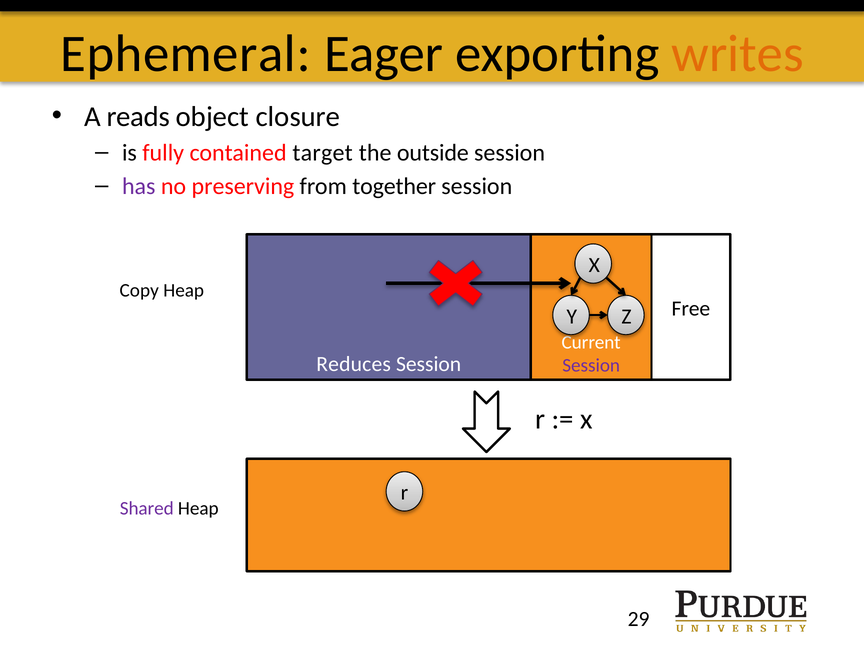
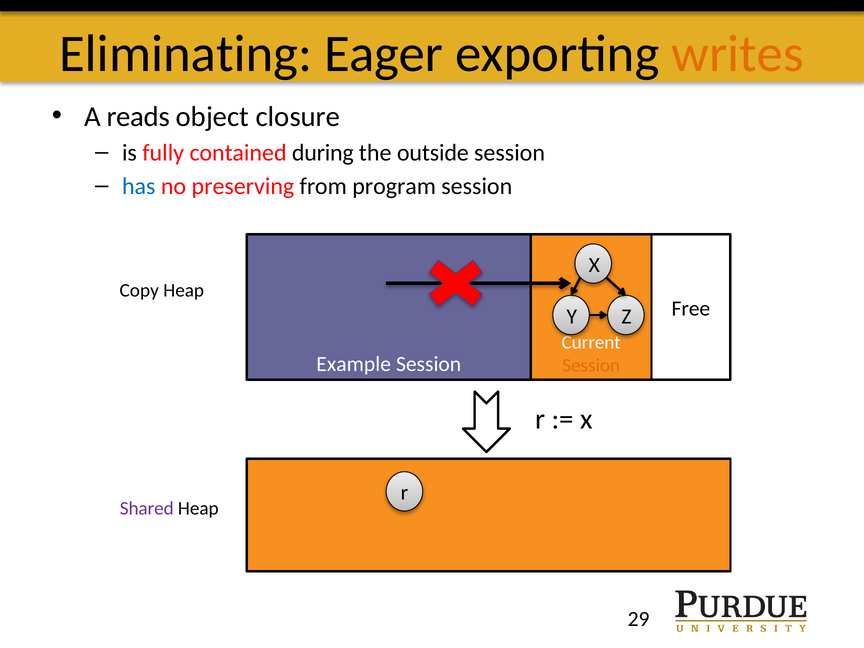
Ephemeral: Ephemeral -> Eliminating (186, 54)
target: target -> during (323, 153)
has colour: purple -> blue (139, 186)
together: together -> program (394, 186)
Reduces: Reduces -> Example (354, 364)
Session colour: purple -> orange (591, 365)
